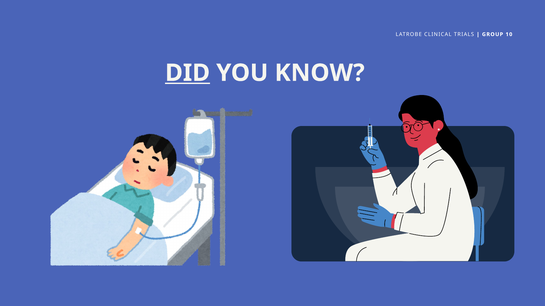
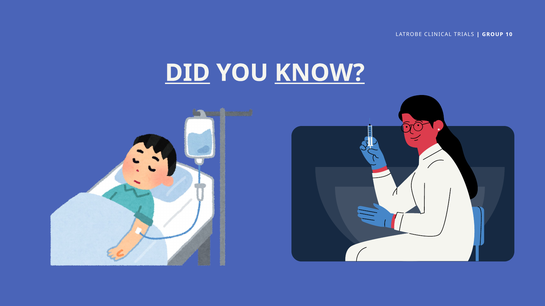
KNOW underline: none -> present (320, 73)
